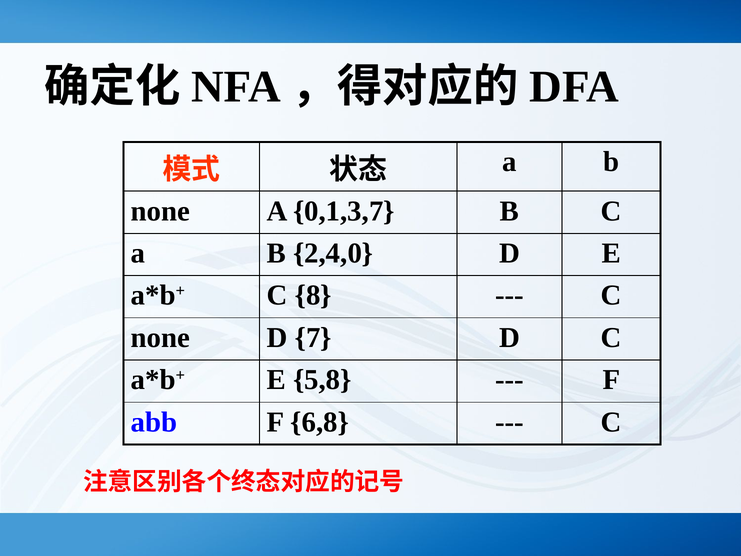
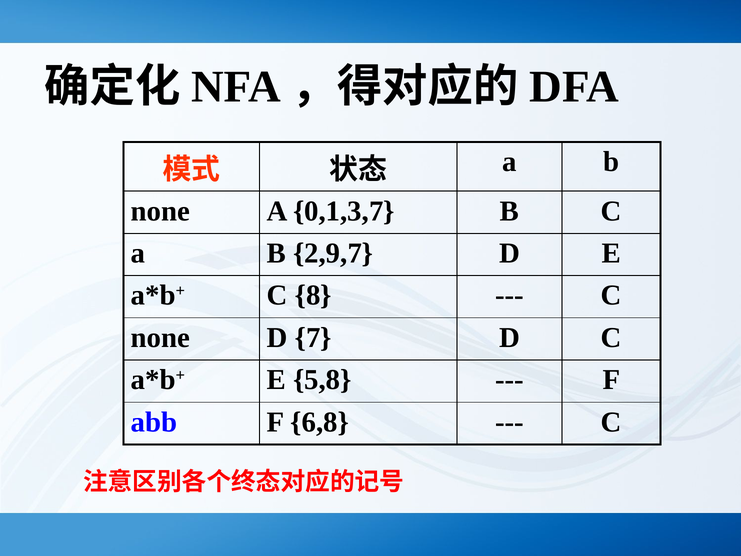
2,4,0: 2,4,0 -> 2,9,7 (333, 253)
